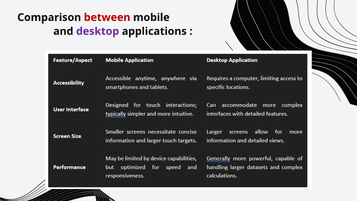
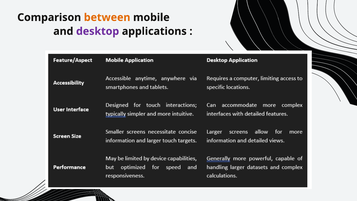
between colour: red -> orange (107, 17)
